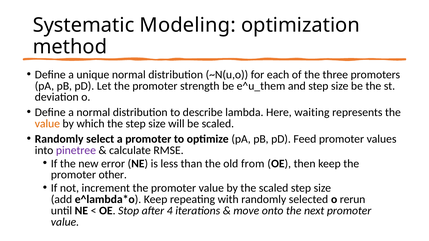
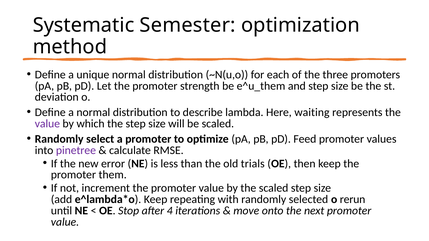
Modeling: Modeling -> Semester (188, 25)
value colour: orange -> purple (47, 124)
from: from -> trials (253, 164)
other: other -> them (113, 175)
